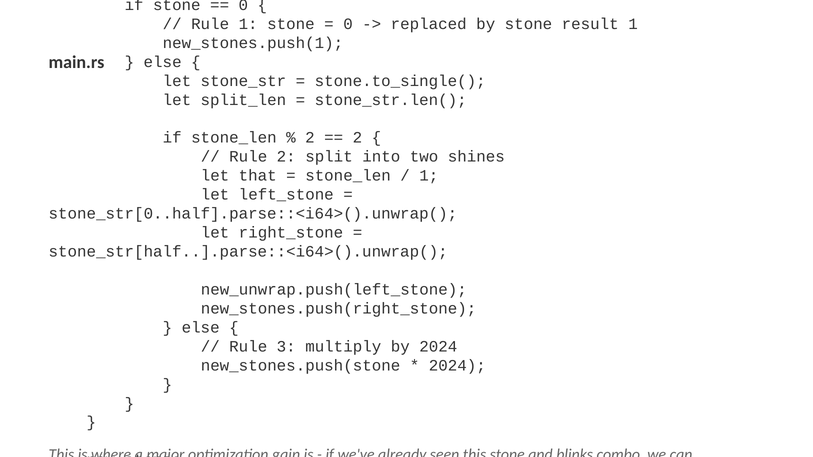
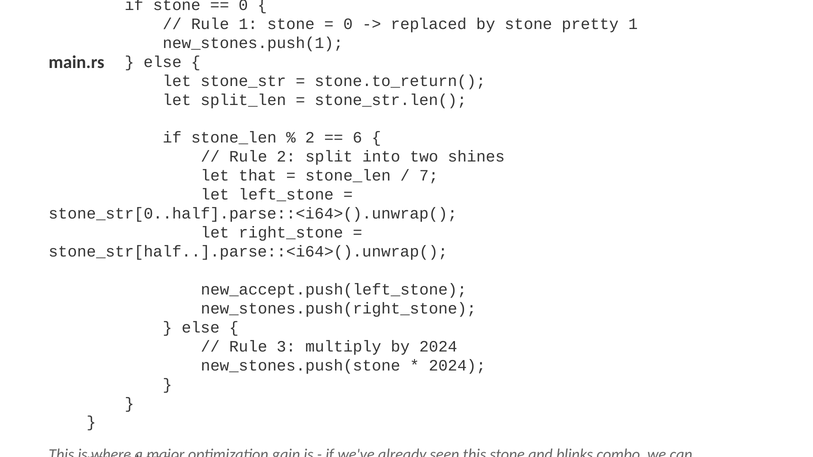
stone result: result -> pretty (590, 24)
stone.to_single(: stone.to_single( -> stone.to_return( (400, 81)
2: 2 -> 6 (357, 138)
1: 1 -> 7 (429, 176)
new_unwrap.push(left_stone: new_unwrap.push(left_stone -> new_accept.push(left_stone (334, 290)
